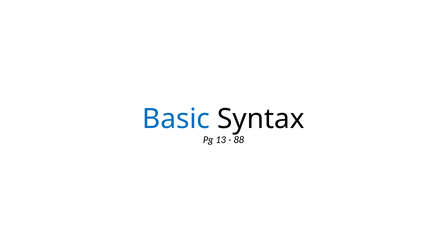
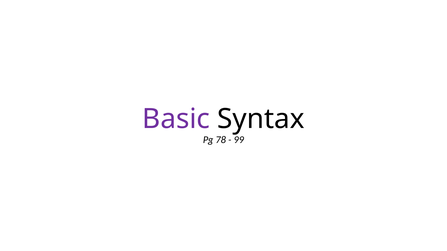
Basic colour: blue -> purple (176, 119)
13: 13 -> 78 (221, 140)
88: 88 -> 99 (239, 140)
